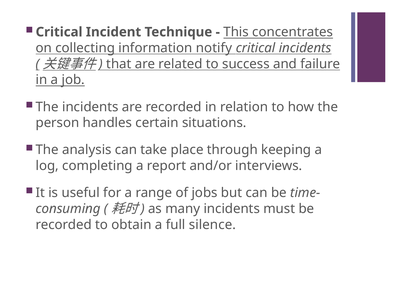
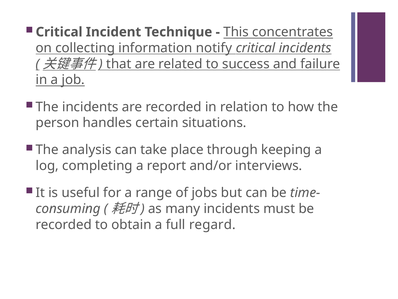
silence: silence -> regard (212, 224)
